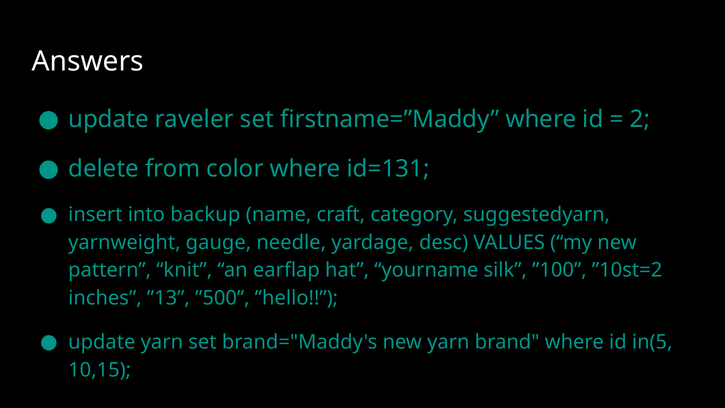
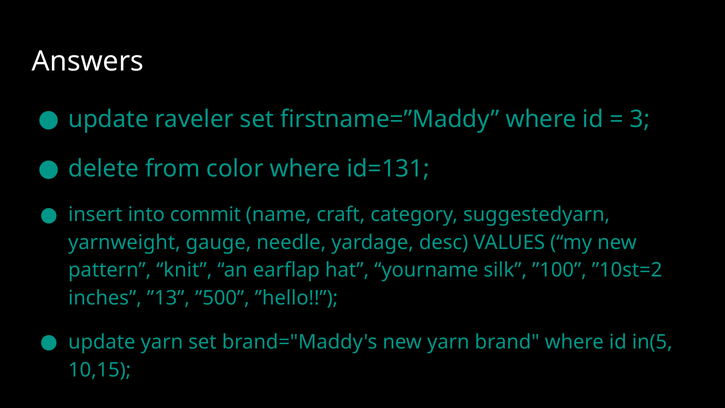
2: 2 -> 3 (640, 119)
backup: backup -> commit (206, 215)
